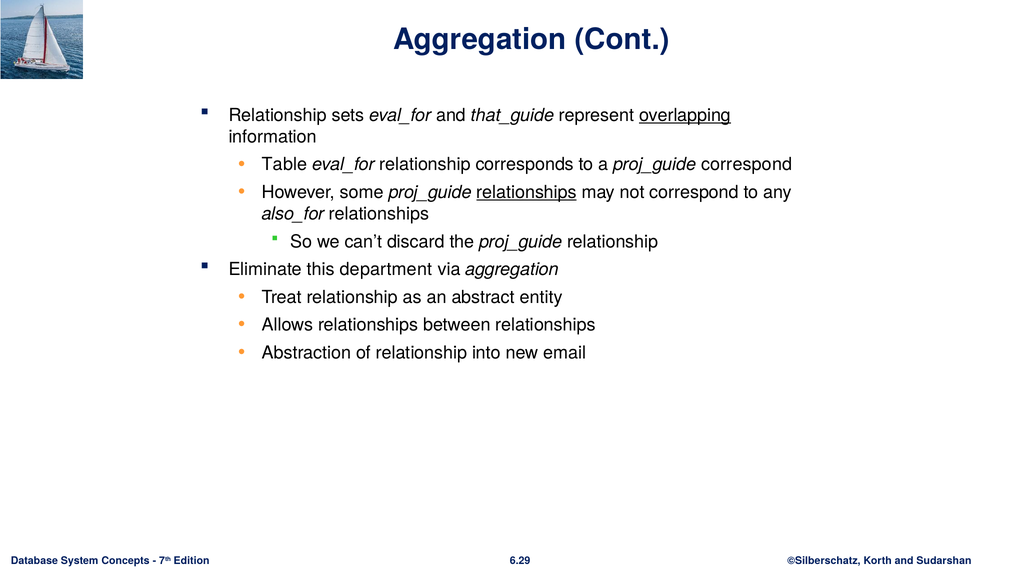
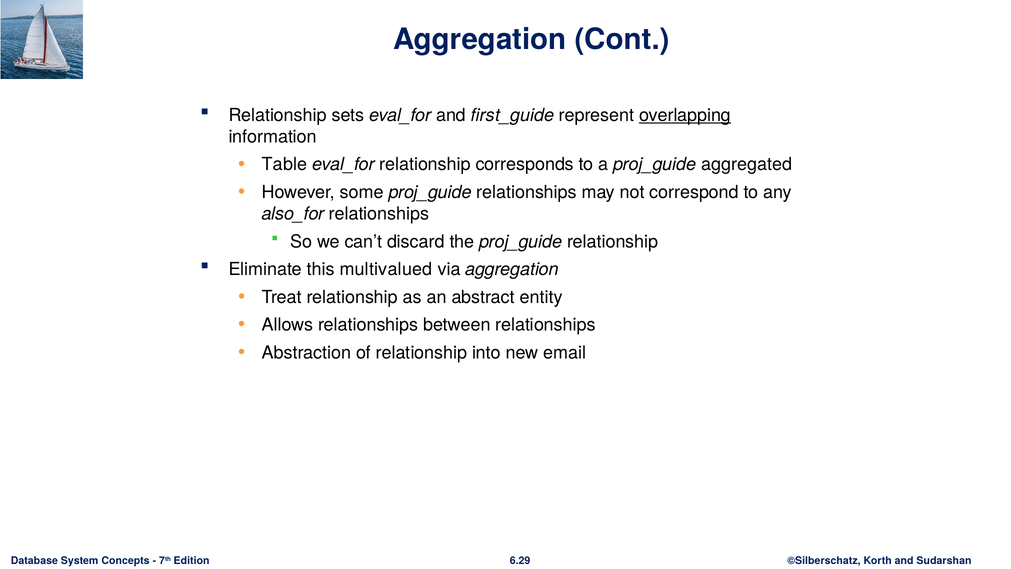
that_guide: that_guide -> first_guide (513, 115)
proj_guide correspond: correspond -> aggregated (747, 164)
relationships underline: present -> none (527, 192)
department: department -> multivalued (386, 269)
